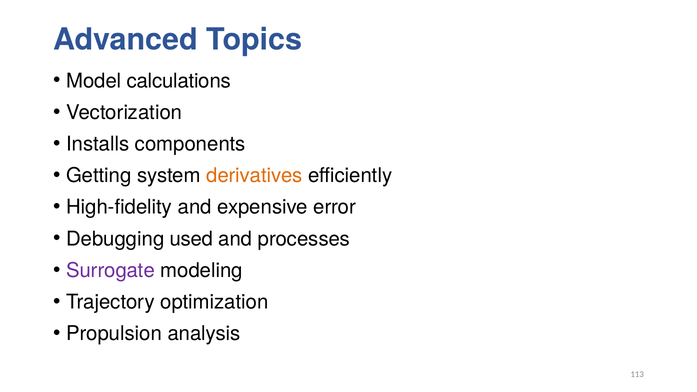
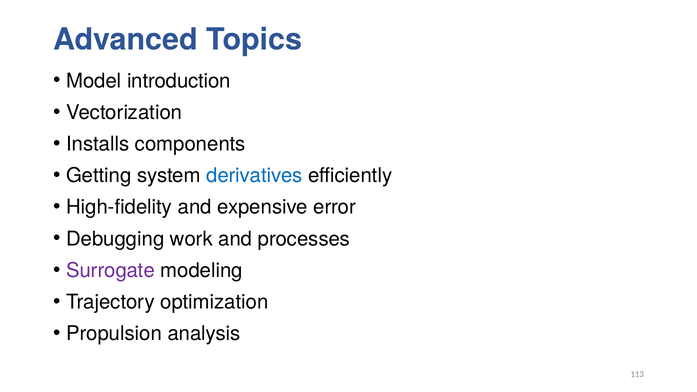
calculations: calculations -> introduction (179, 81)
derivatives colour: orange -> blue (254, 176)
used: used -> work (191, 239)
